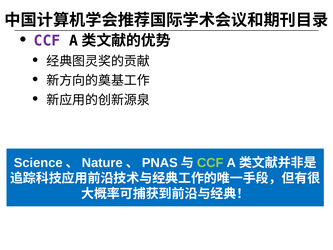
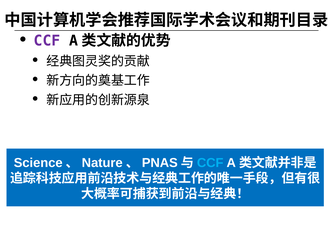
CCF colour: light green -> light blue (210, 163)
